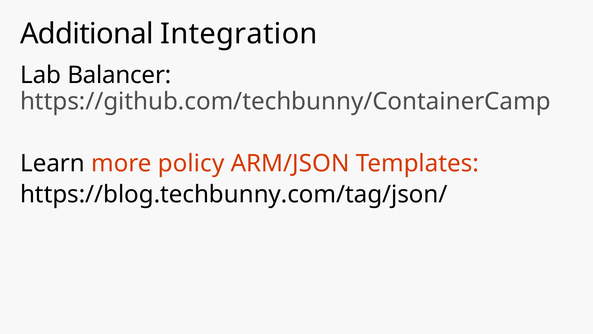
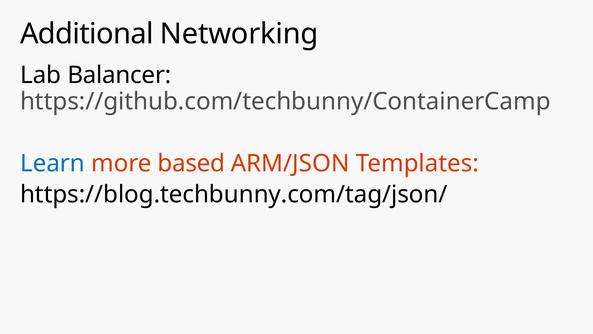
Integration: Integration -> Networking (239, 34)
Learn colour: black -> blue (52, 163)
policy: policy -> based (191, 163)
